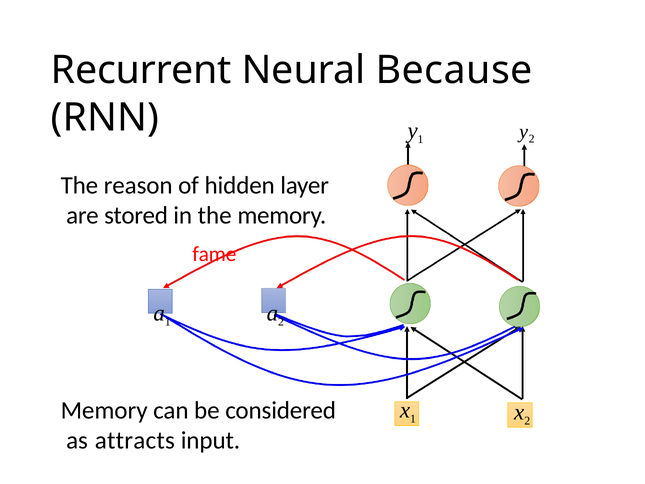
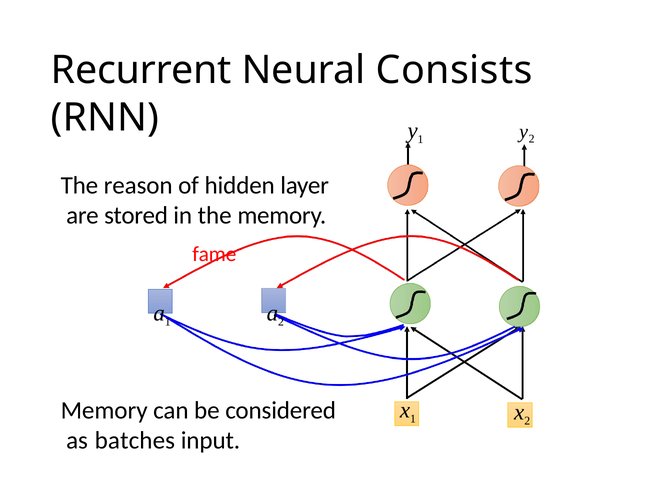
Because: Because -> Consists (454, 70)
attracts: attracts -> batches (135, 440)
